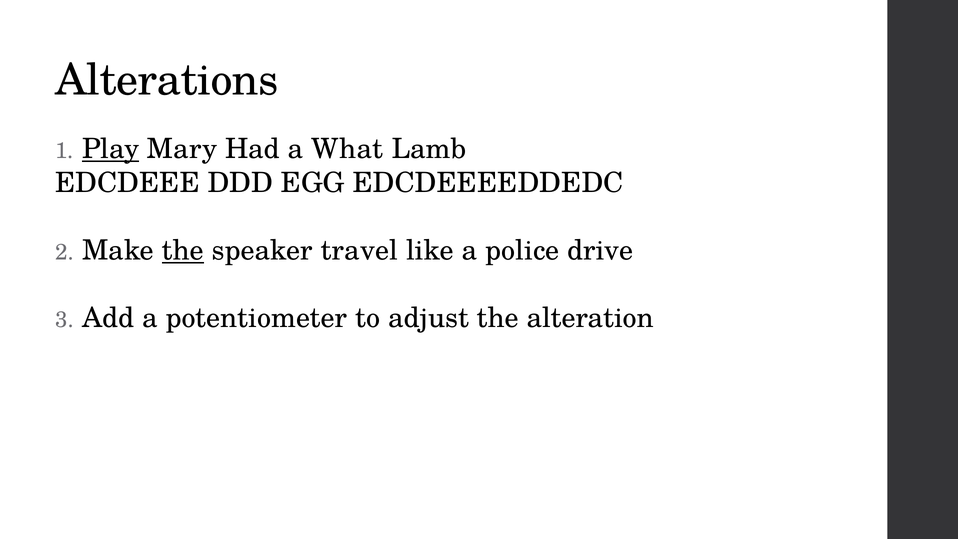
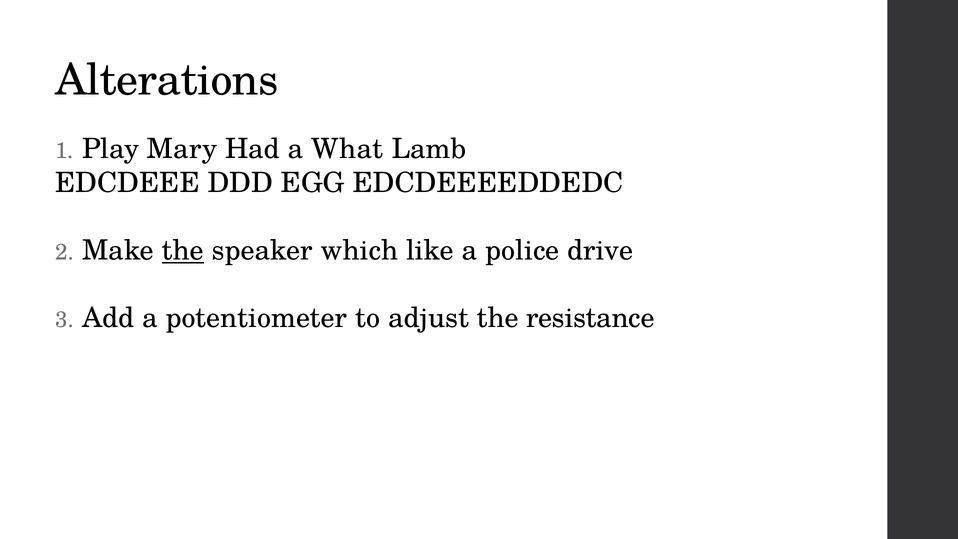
Play underline: present -> none (111, 149)
travel: travel -> which (359, 251)
alteration: alteration -> resistance (590, 318)
